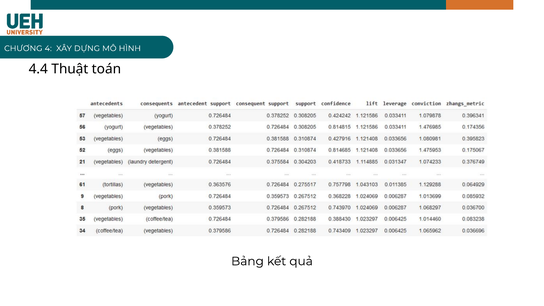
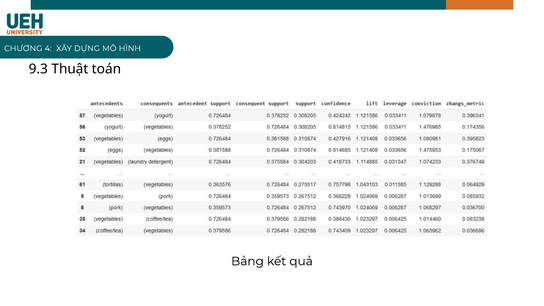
4.4: 4.4 -> 9.3 (38, 69)
